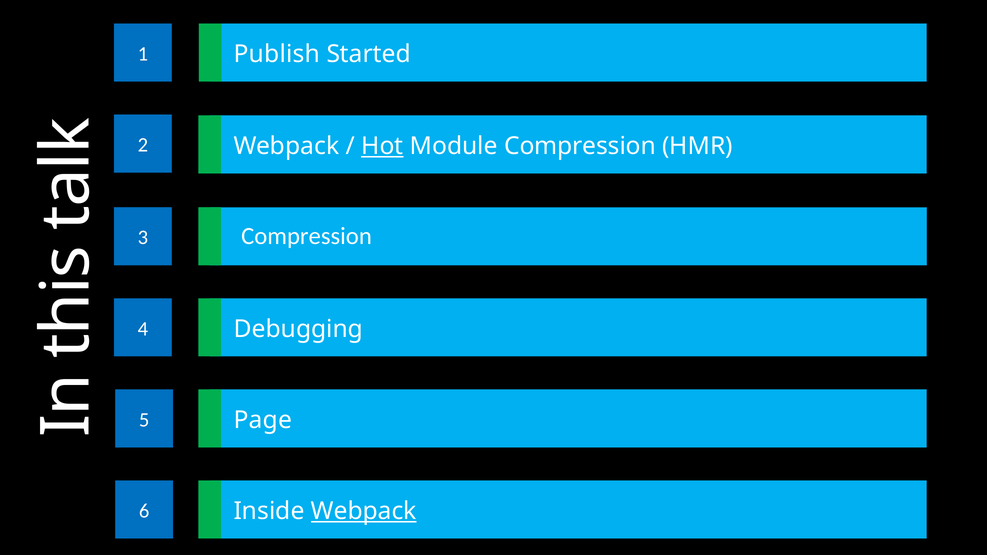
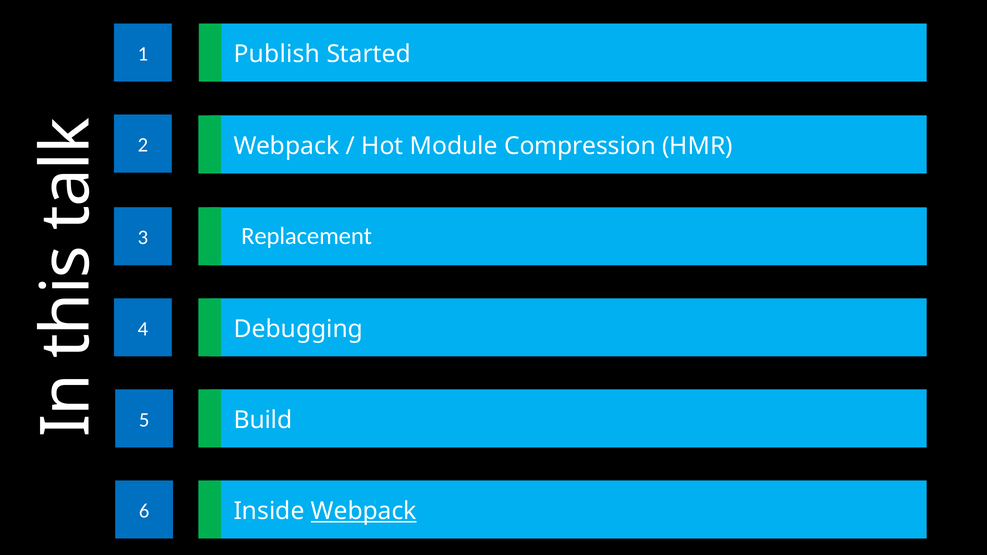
Hot underline: present -> none (382, 146)
Compression: Compression -> Replacement (307, 236)
Page: Page -> Build (263, 420)
